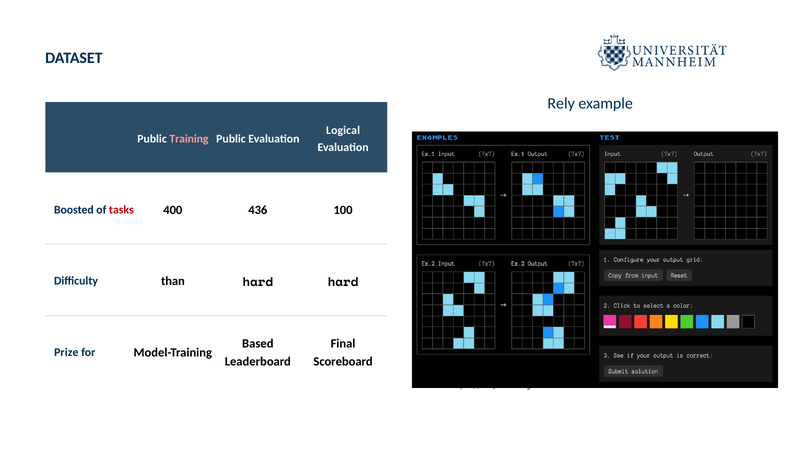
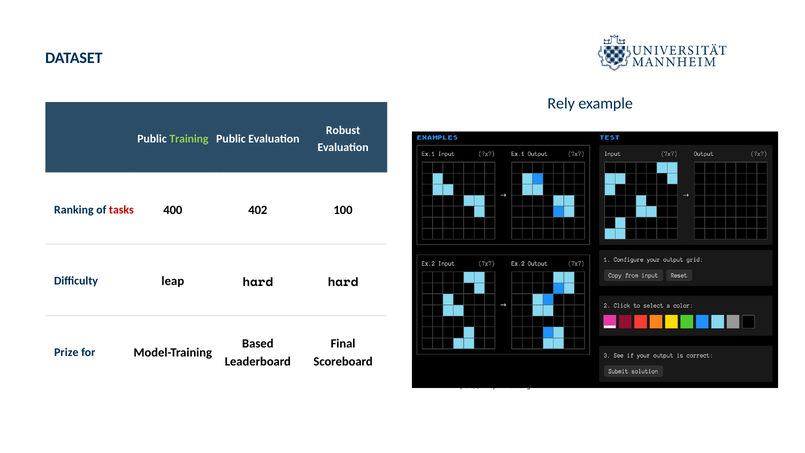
Logical: Logical -> Robust (343, 131)
Training colour: pink -> light green (189, 139)
Boosted: Boosted -> Ranking (74, 210)
436: 436 -> 402 (258, 210)
than: than -> leap (173, 281)
